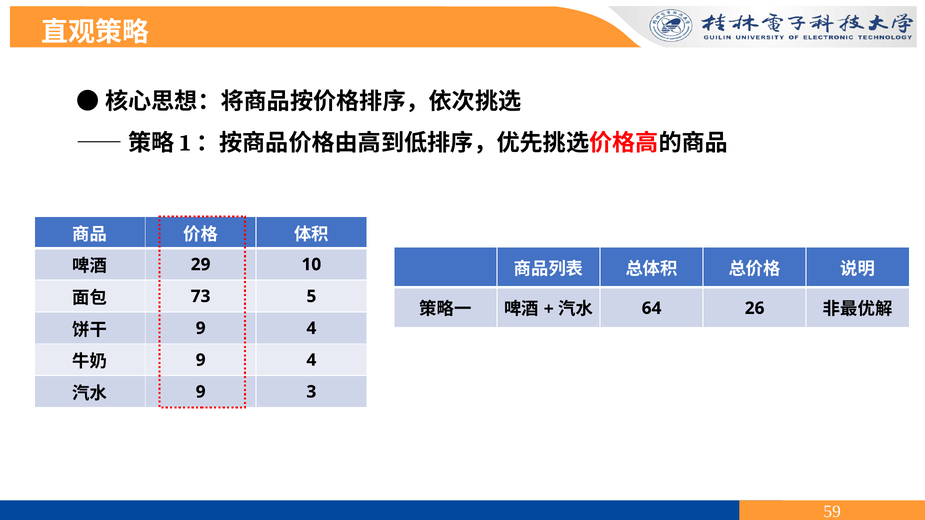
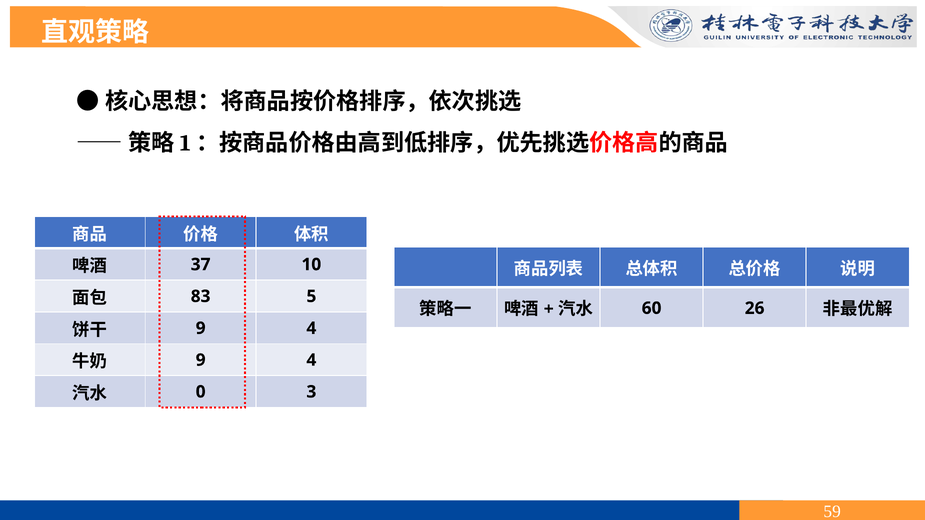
29: 29 -> 37 (201, 265)
73: 73 -> 83 (201, 297)
64: 64 -> 60 (652, 308)
9: 9 -> 0 (201, 392)
